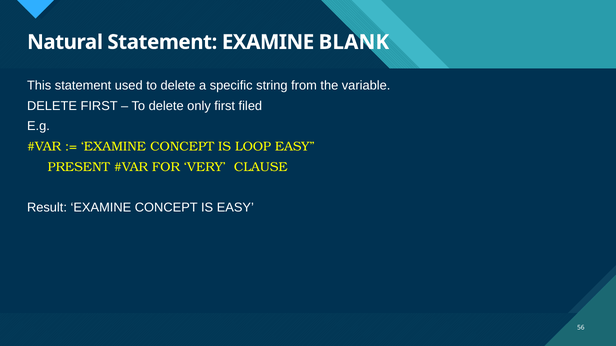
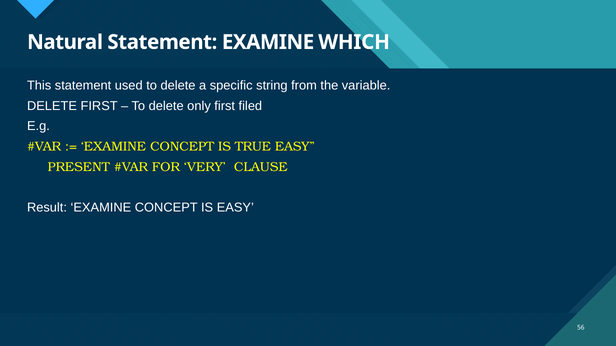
BLANK: BLANK -> WHICH (354, 42)
LOOP: LOOP -> TRUE (253, 147)
